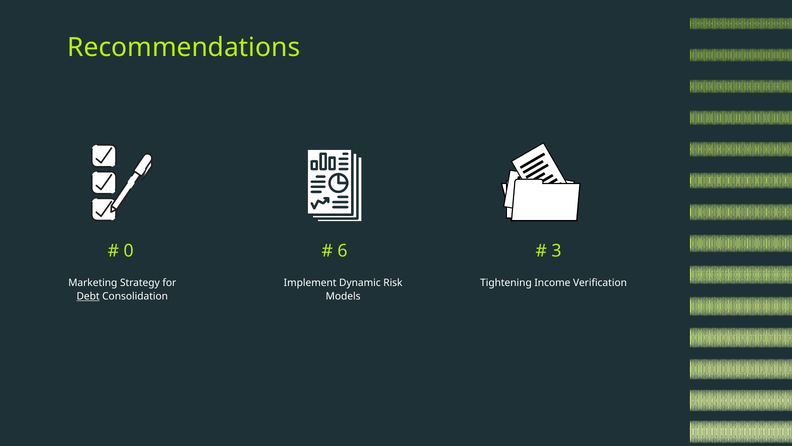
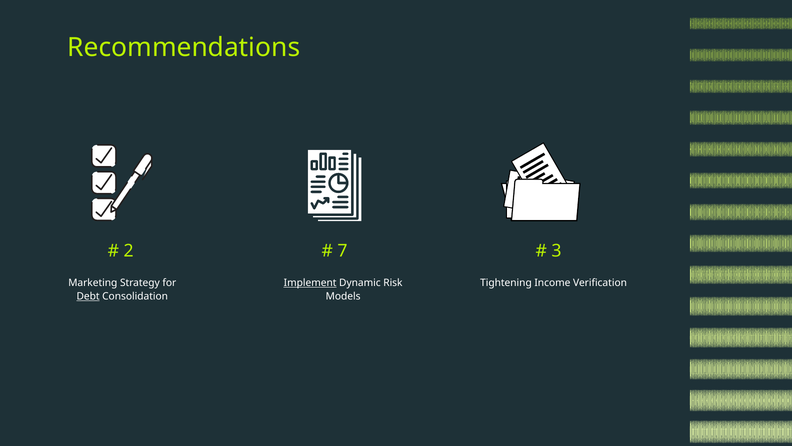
0: 0 -> 2 (129, 251)
6: 6 -> 7 (343, 251)
Implement underline: none -> present (310, 283)
